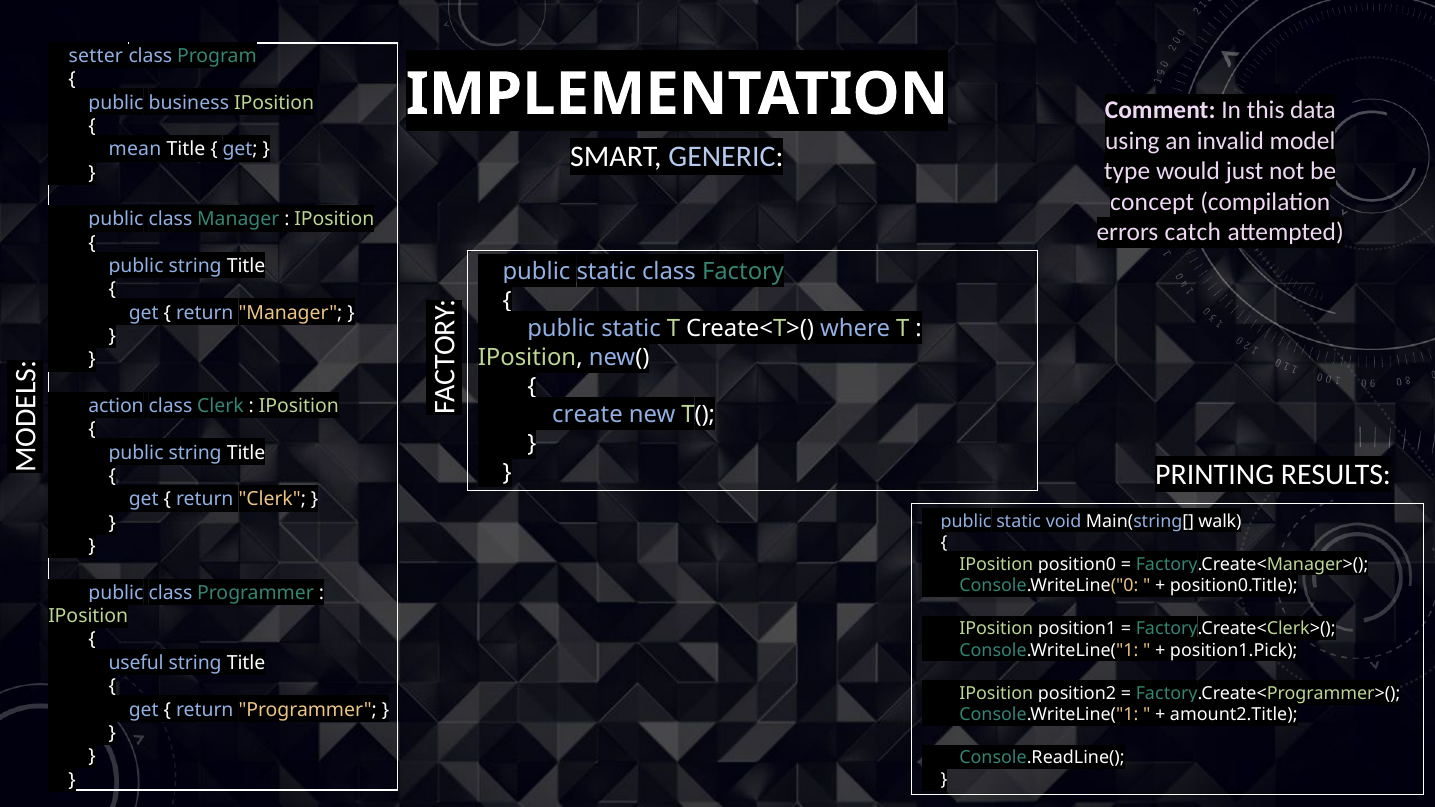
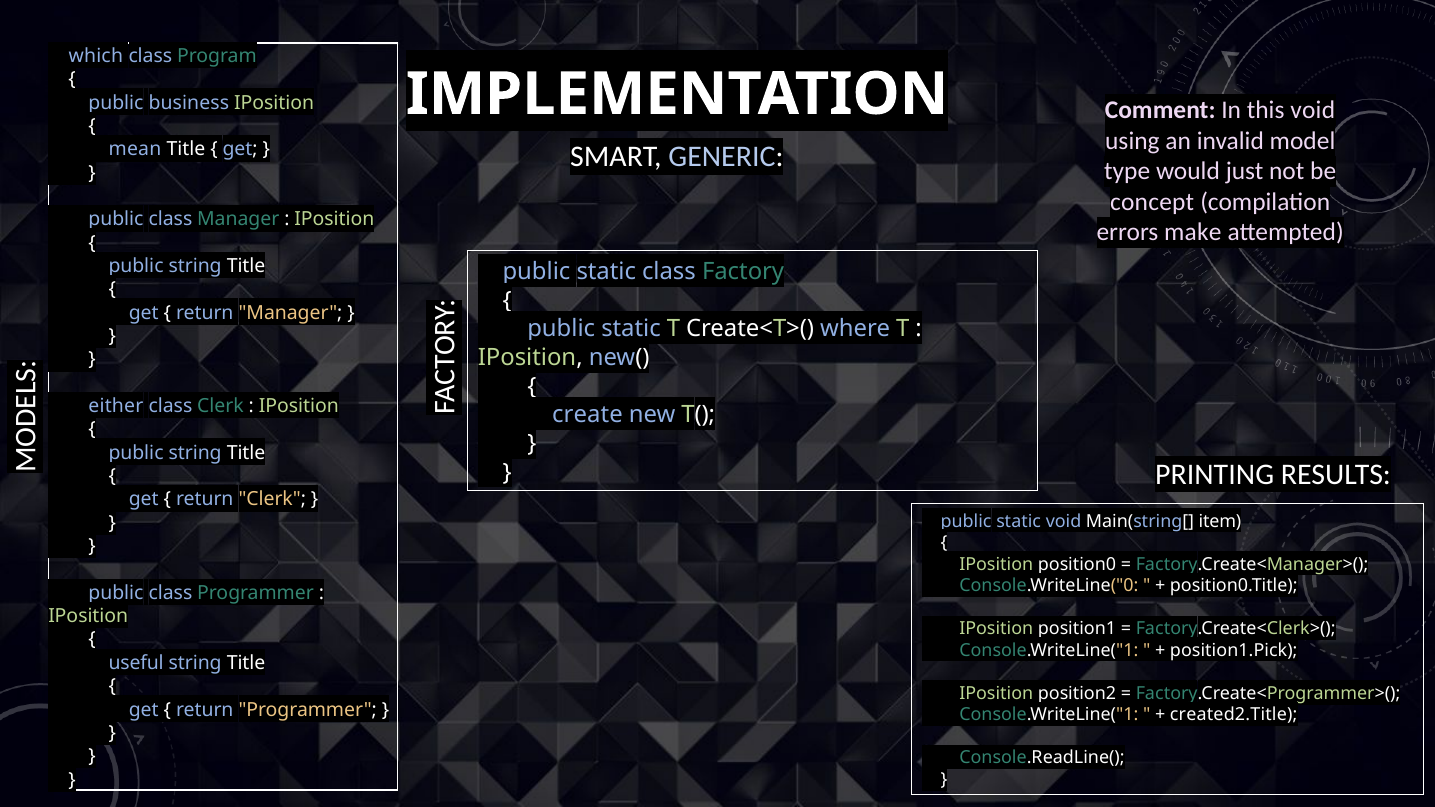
setter: setter -> which (96, 56)
this data: data -> void (1313, 110)
catch: catch -> make (1193, 232)
action: action -> either (116, 406)
walk: walk -> item (1220, 521)
amount2.Title: amount2.Title -> created2.Title (1234, 715)
